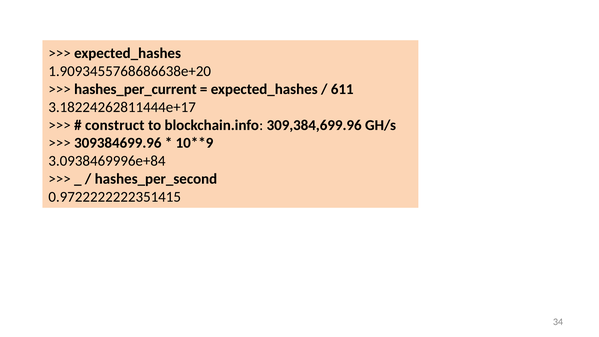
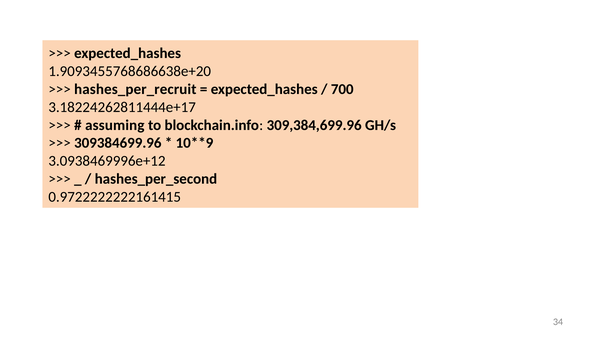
hashes_per_current: hashes_per_current -> hashes_per_recruit (135, 89)
611: 611 -> 700 (342, 89)
construct: construct -> assuming (115, 125)
3.0938469996e+84: 3.0938469996e+84 -> 3.0938469996e+12 (107, 161)
0.9722222222351415: 0.9722222222351415 -> 0.9722222222161415 (115, 197)
